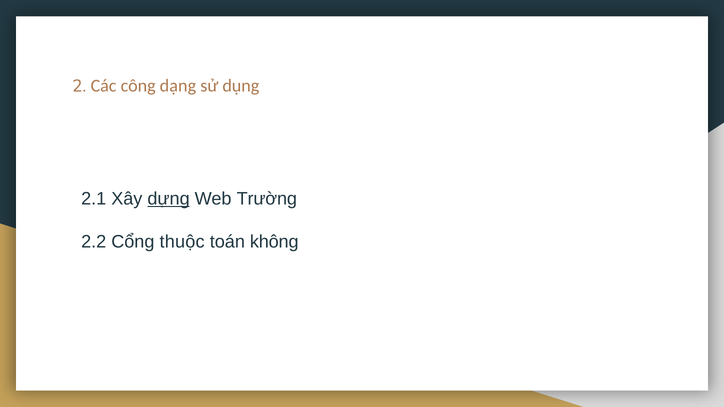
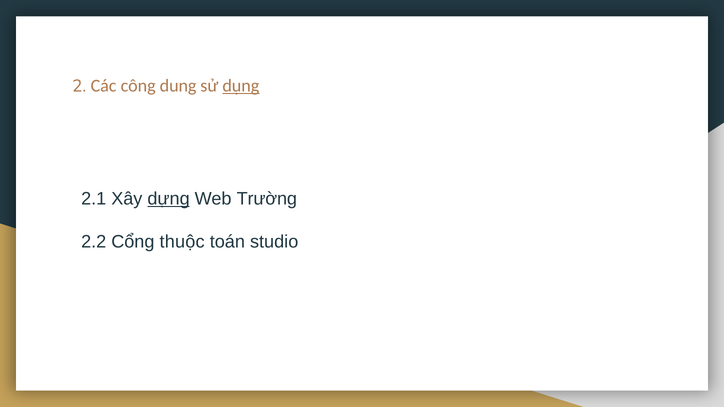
dạng: dạng -> dung (178, 86)
dụng underline: none -> present (241, 86)
không: không -> studio (274, 242)
